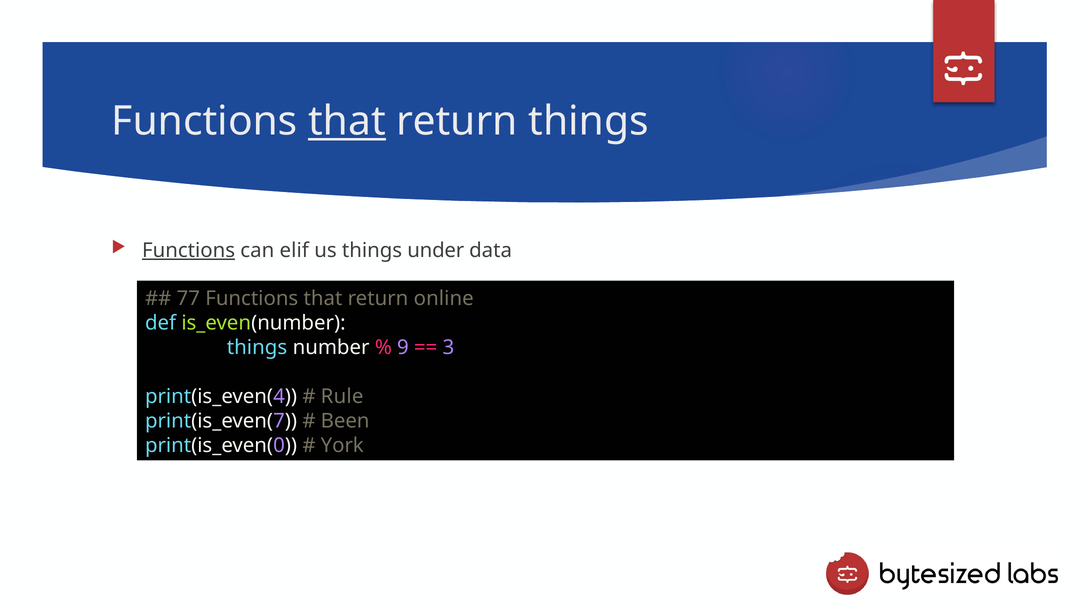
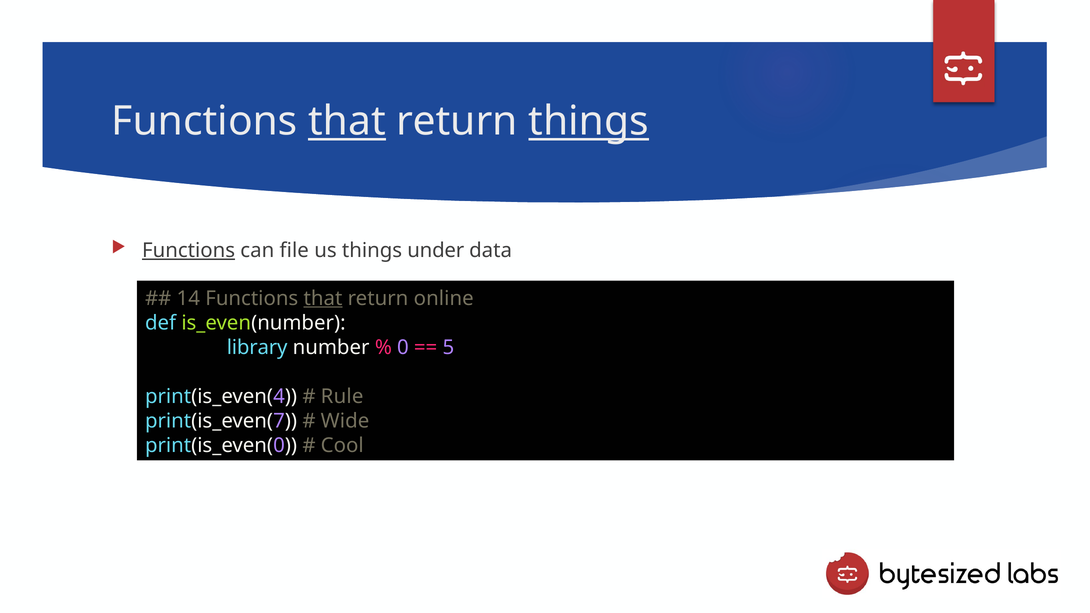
things underline: none -> present (589, 121)
elif: elif -> file (294, 251)
77: 77 -> 14 (188, 298)
that underline: none -> present (323, 298)
things: things -> library (257, 347)
9: 9 -> 0 (403, 347)
3: 3 -> 5 (448, 347)
Been: Been -> Wide (345, 421)
York: York -> Cool (342, 446)
